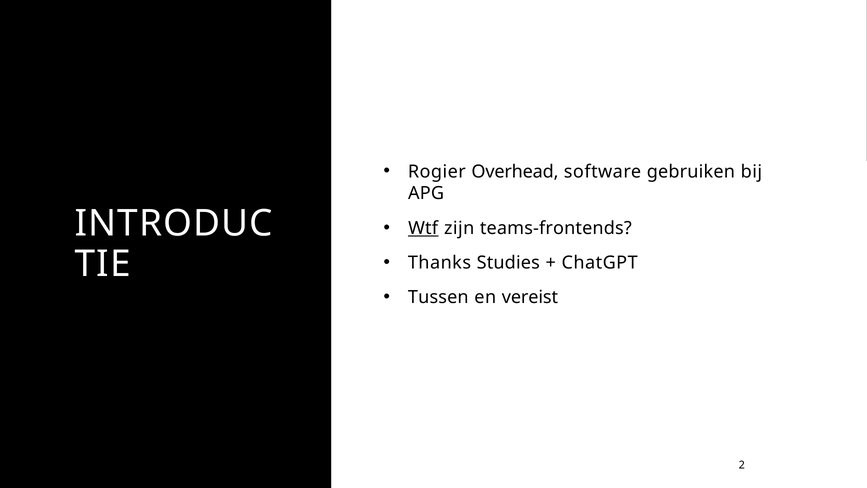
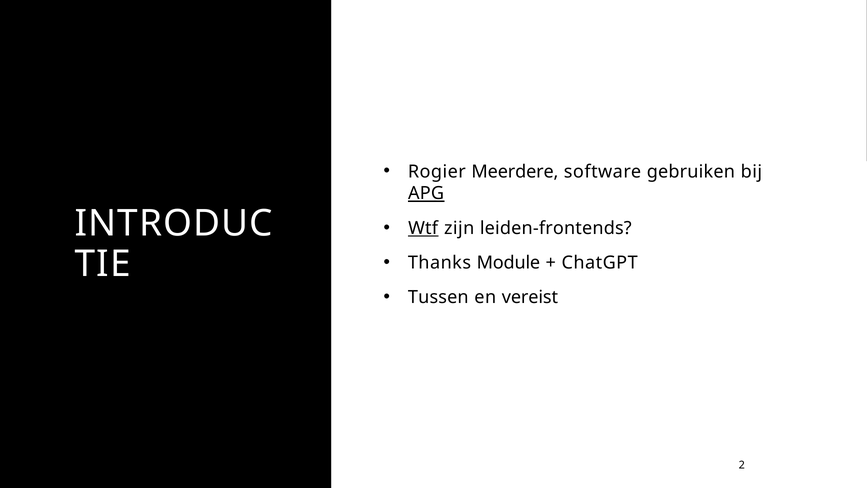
Overhead: Overhead -> Meerdere (515, 171)
APG underline: none -> present (426, 193)
teams-frontends: teams-frontends -> leiden-frontends (556, 228)
Studies: Studies -> Module (508, 262)
